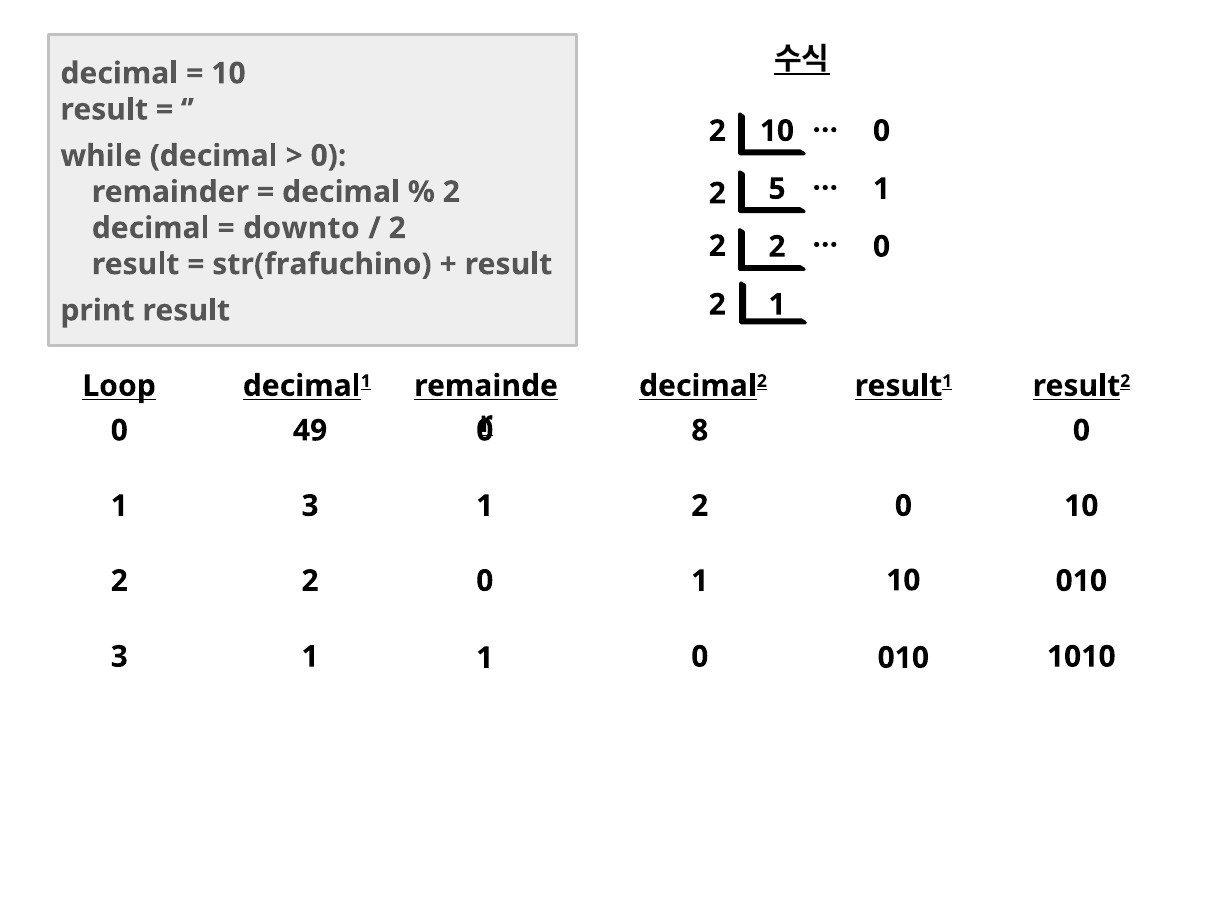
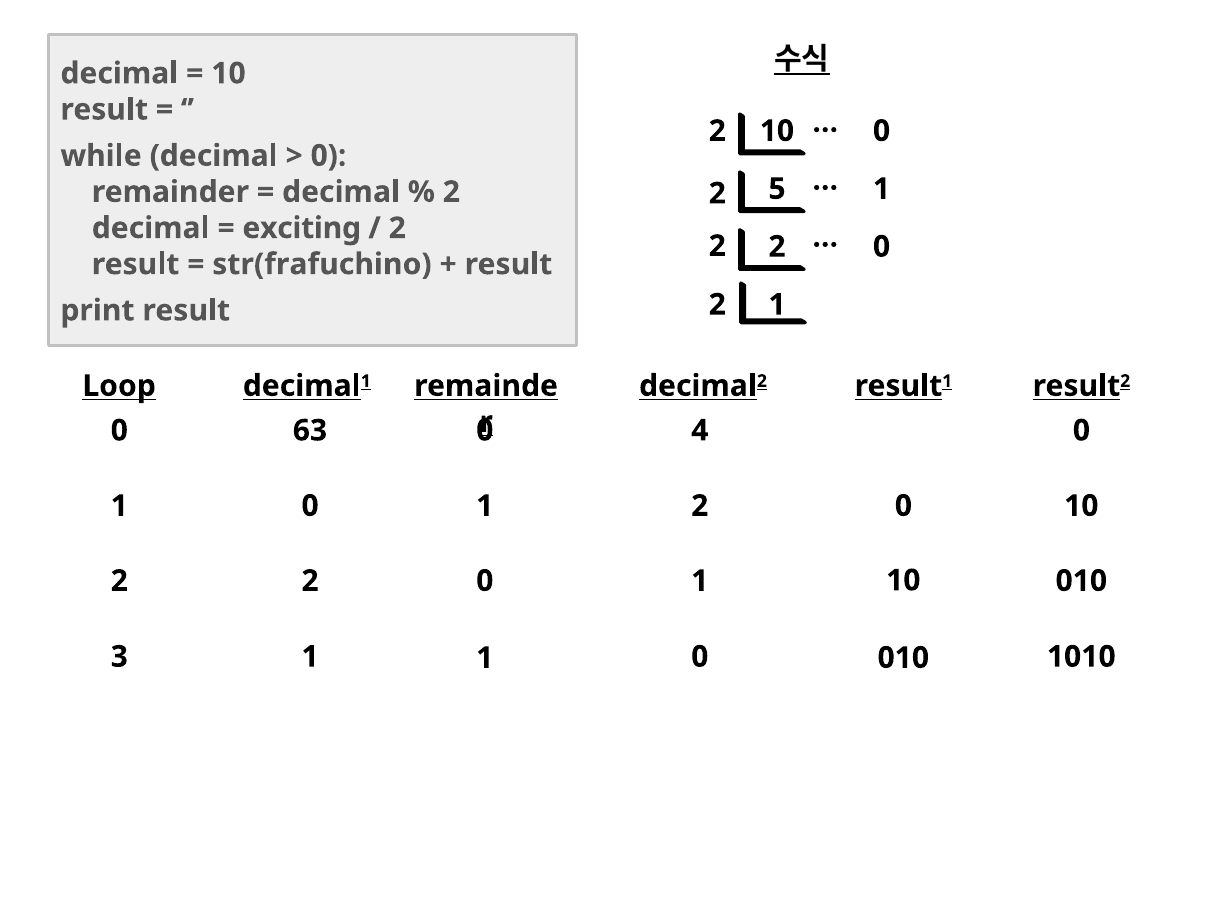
downto: downto -> exciting (302, 228)
49: 49 -> 63 (310, 431)
8: 8 -> 4 (700, 431)
3: 3 -> 0 (310, 506)
